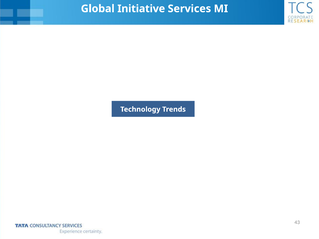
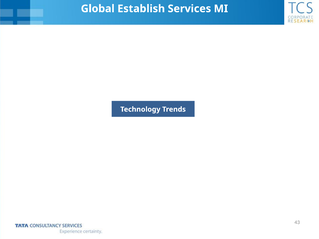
Initiative: Initiative -> Establish (141, 9)
